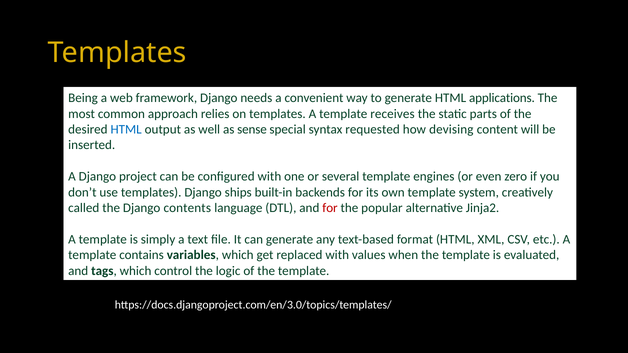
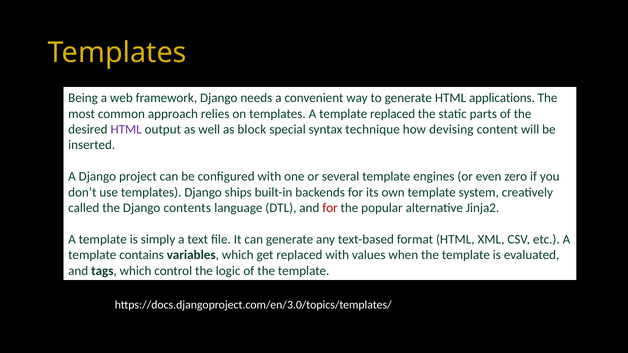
template receives: receives -> replaced (393, 114)
HTML colour: blue -> purple (126, 130)
sense: sense -> block (252, 130)
requested: requested -> technique (373, 130)
